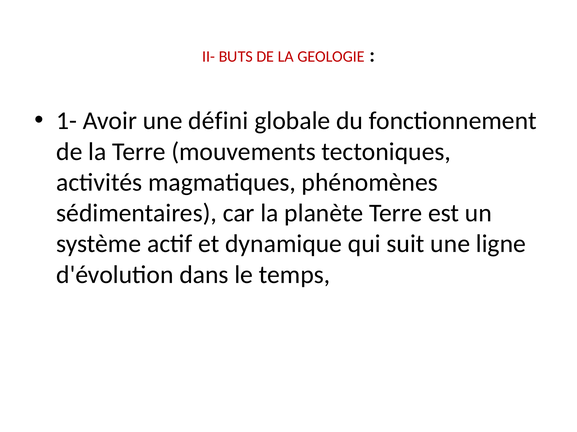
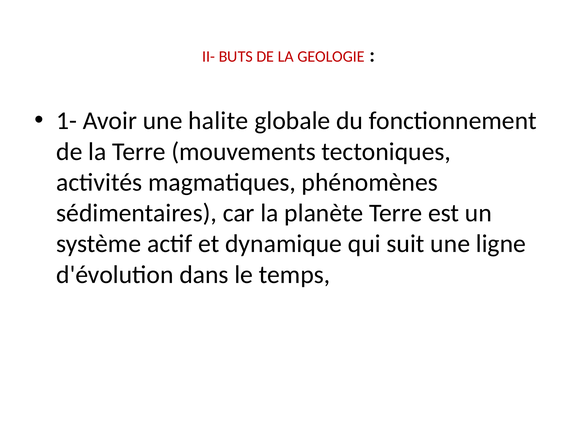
défini: défini -> halite (218, 121)
